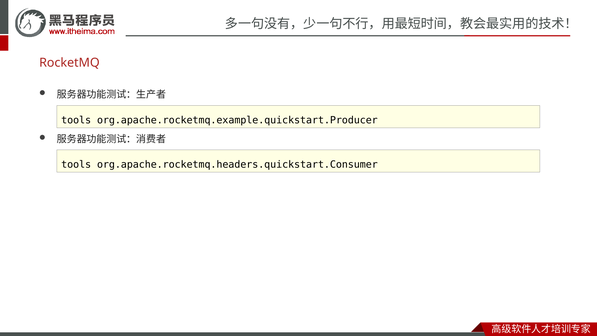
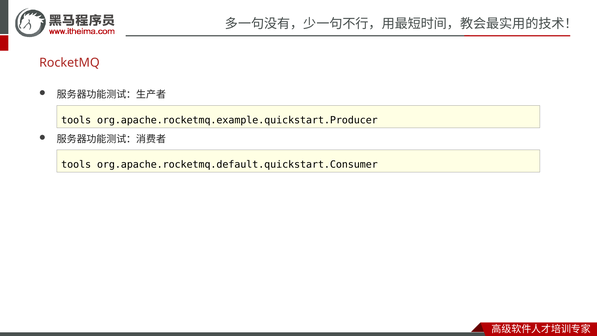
org.apache.rocketmq.headers.quickstart.Consumer: org.apache.rocketmq.headers.quickstart.Consumer -> org.apache.rocketmq.default.quickstart.Consumer (237, 165)
